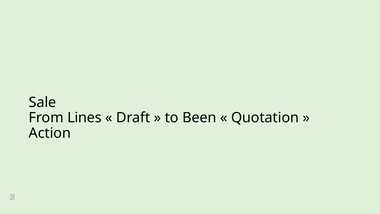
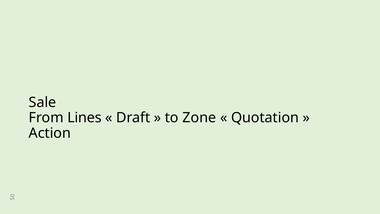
Been: Been -> Zone (199, 118)
